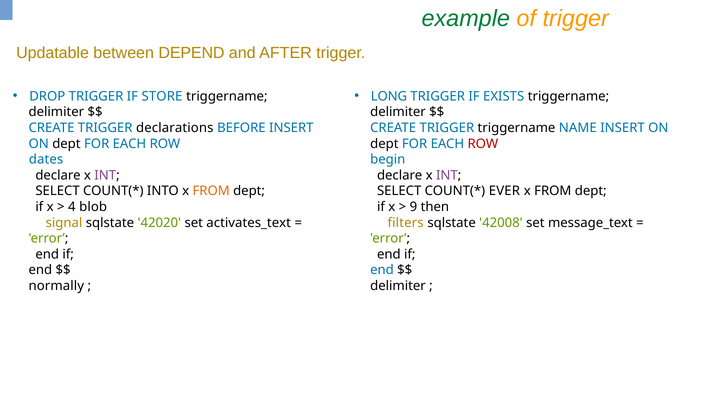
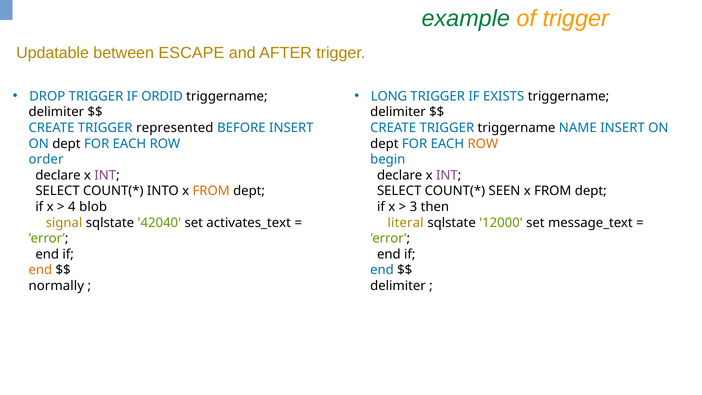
DEPEND: DEPEND -> ESCAPE (191, 53)
STORE: STORE -> ORDID (162, 96)
declarations: declarations -> represented (175, 128)
ROW colour: red -> orange (483, 144)
dates: dates -> order (46, 159)
EVER: EVER -> SEEN (504, 191)
9: 9 -> 3 (413, 207)
42020: 42020 -> 42040 (159, 223)
filters: filters -> literal (406, 223)
42008: 42008 -> 12000 (501, 223)
end colour: black -> orange (40, 270)
